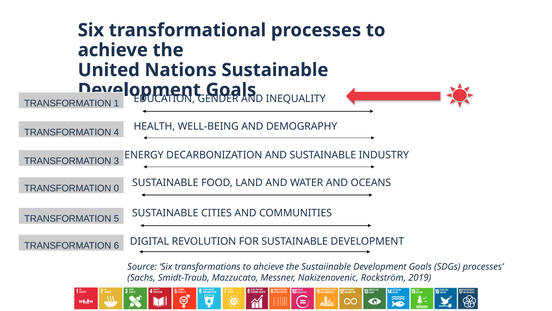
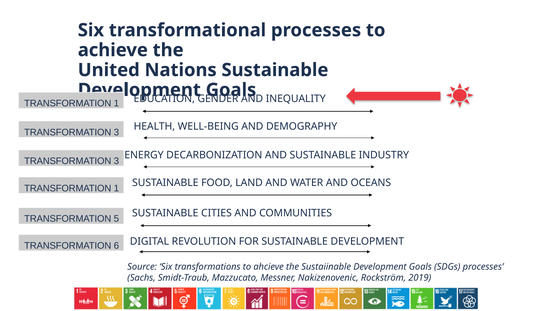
4: 4 -> 3 (116, 132)
0: 0 -> 1 (116, 188)
